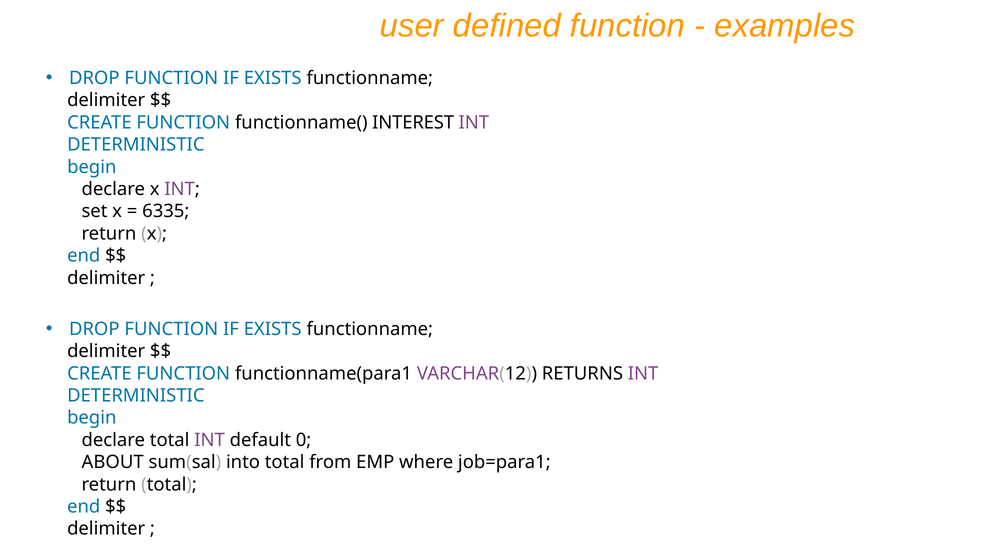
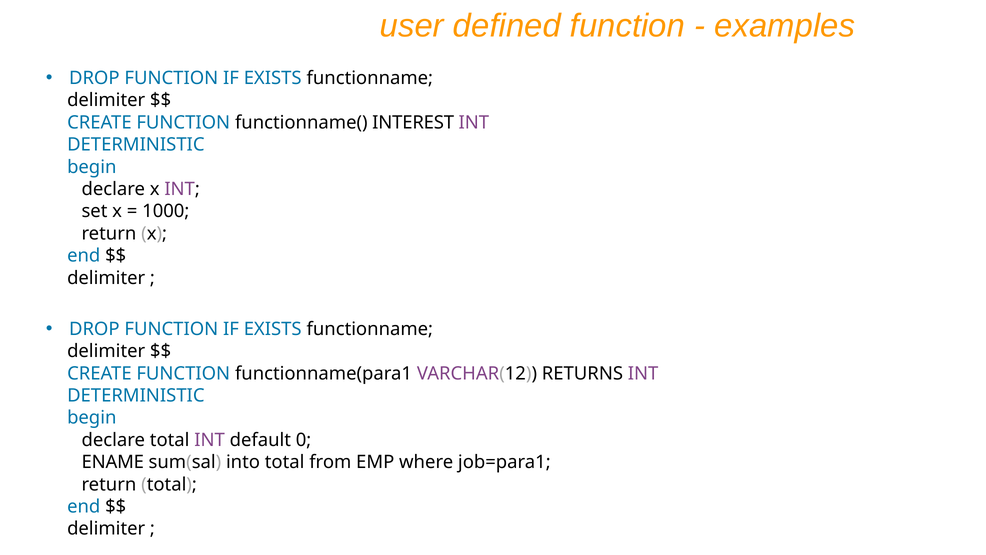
6335: 6335 -> 1000 (166, 211)
ABOUT: ABOUT -> ENAME (113, 462)
